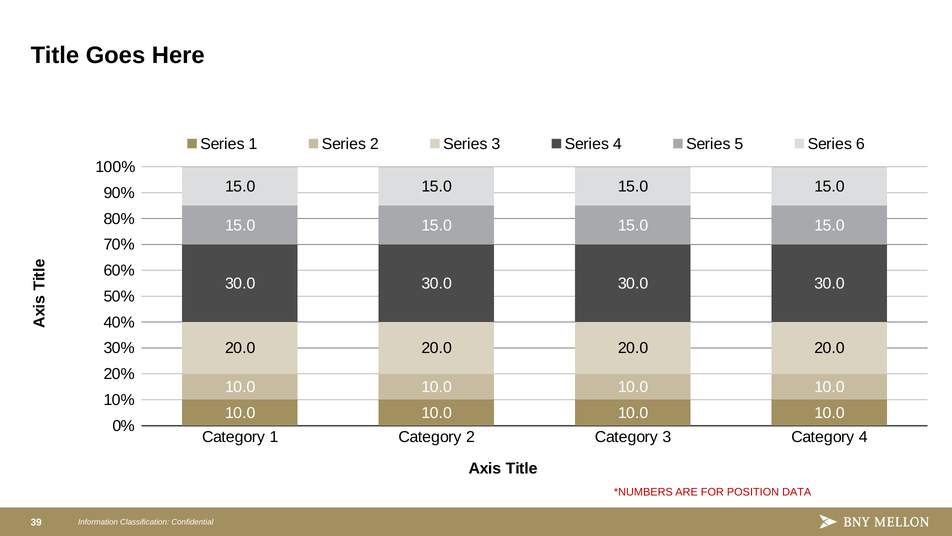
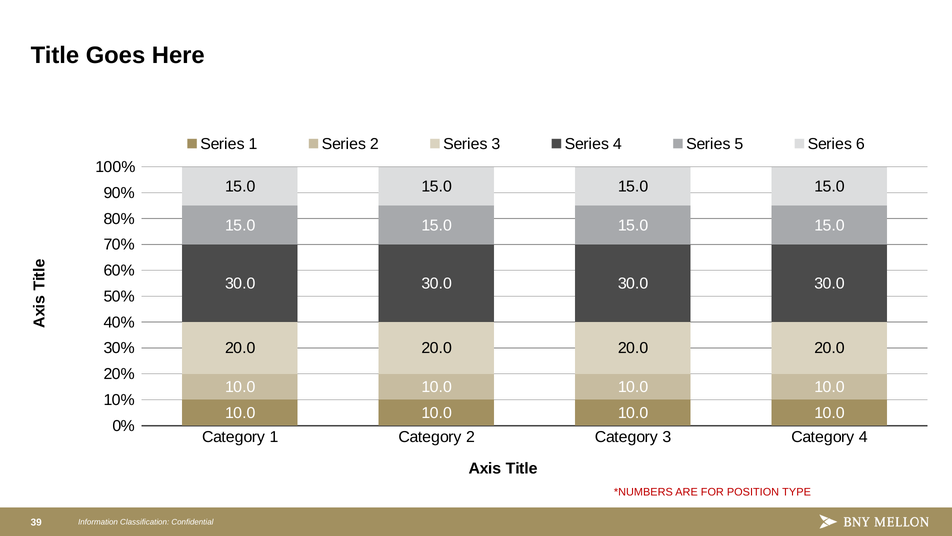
DATA: DATA -> TYPE (797, 492)
